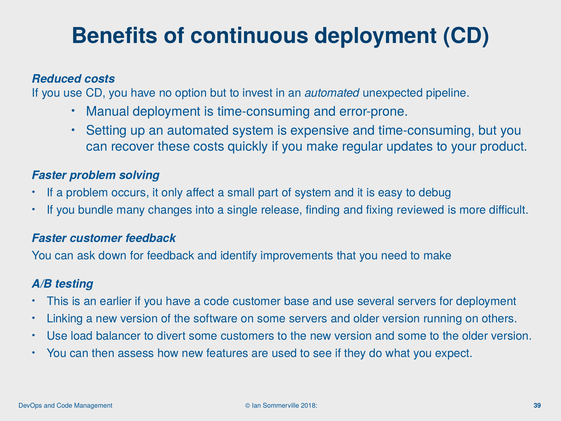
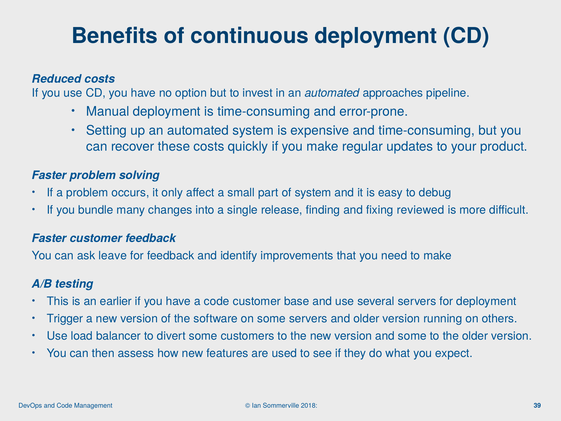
unexpected: unexpected -> approaches (393, 93)
down: down -> leave (113, 256)
Linking: Linking -> Trigger (65, 319)
